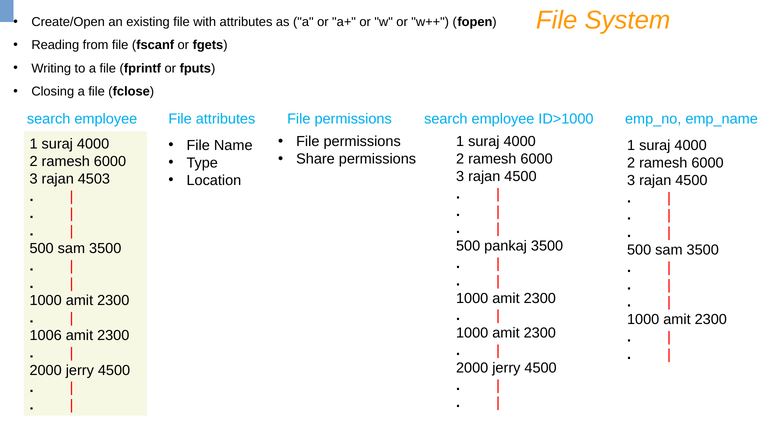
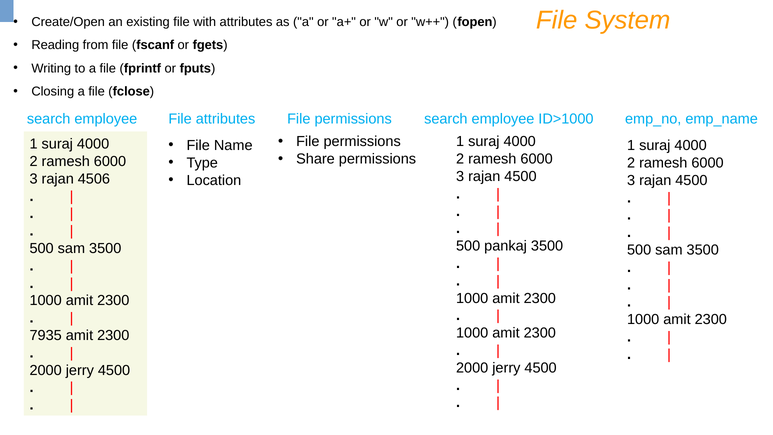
4503: 4503 -> 4506 (94, 179)
1006: 1006 -> 7935 (46, 335)
